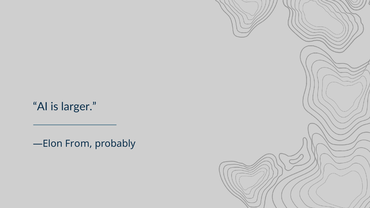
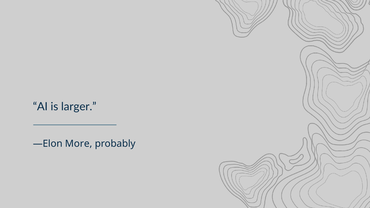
From: From -> More (79, 144)
